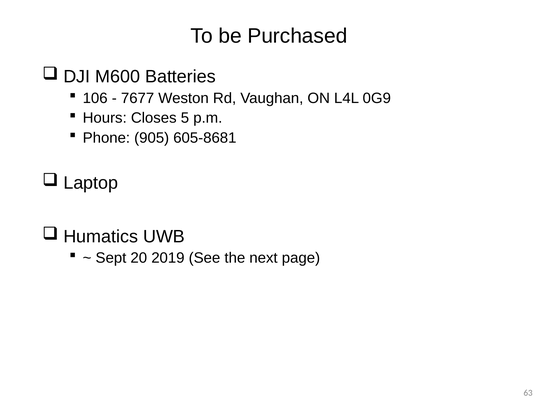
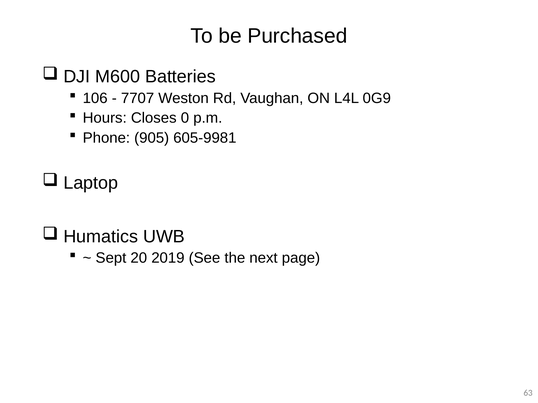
7677: 7677 -> 7707 (138, 98)
5: 5 -> 0 (185, 118)
605-8681: 605-8681 -> 605-9981 (205, 138)
